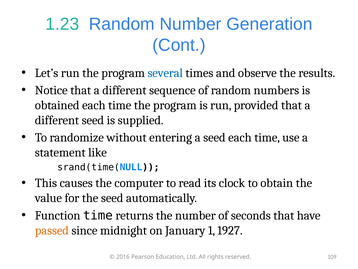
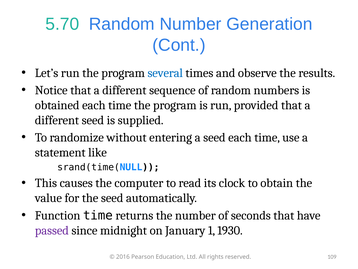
1.23: 1.23 -> 5.70 (62, 24)
passed colour: orange -> purple (52, 230)
1927: 1927 -> 1930 (230, 230)
